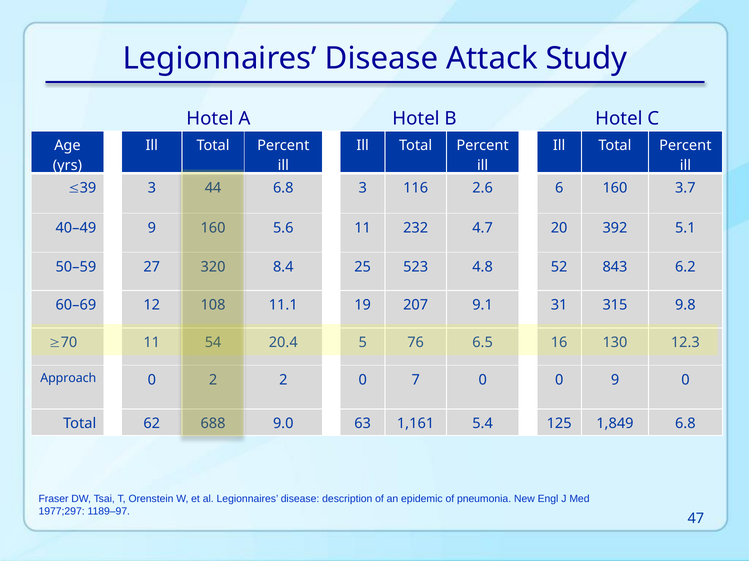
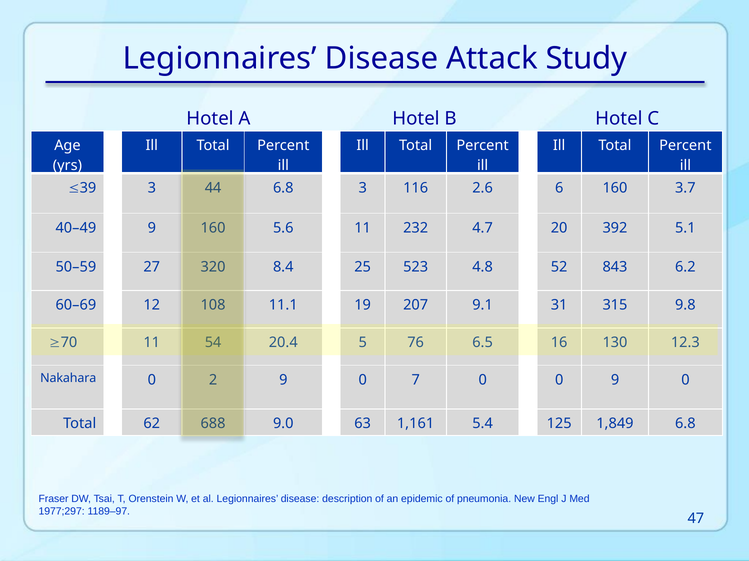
Approach: Approach -> Nakahara (68, 379)
2: 2 -> 9 (283, 380)
